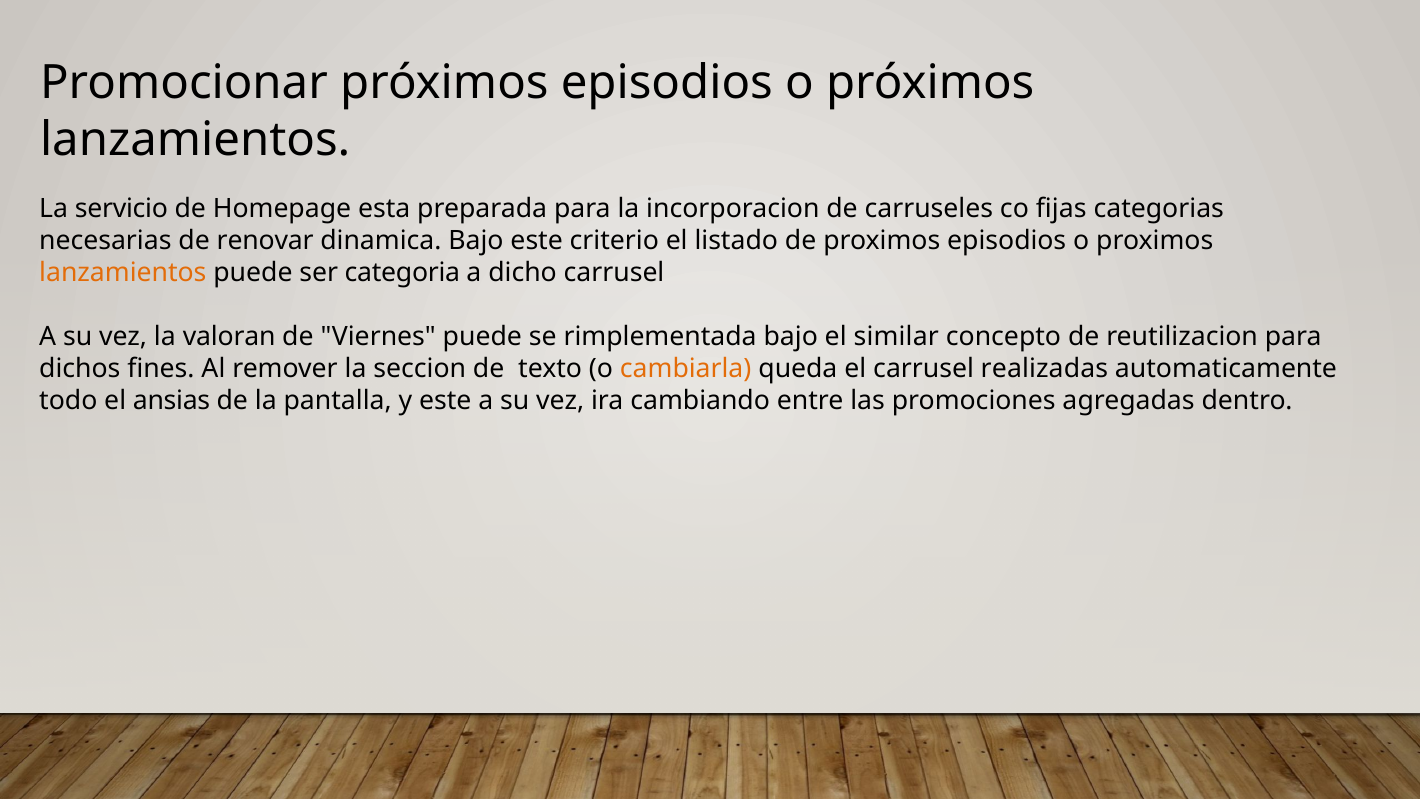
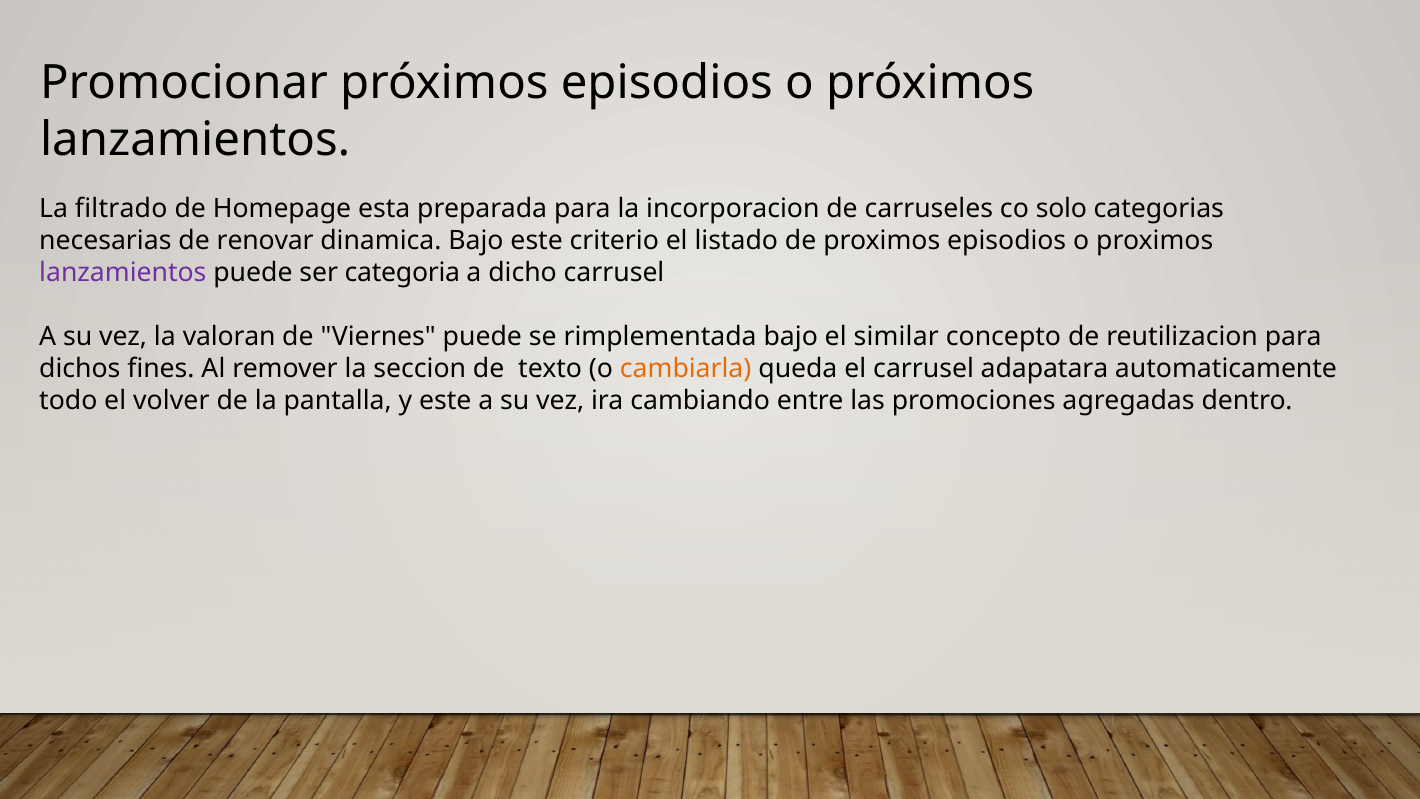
servicio: servicio -> filtrado (121, 209)
fijas: fijas -> solo (1061, 209)
lanzamientos colour: orange -> purple (123, 273)
realizadas: realizadas -> adapatara (1045, 369)
ansias: ansias -> volver (171, 401)
